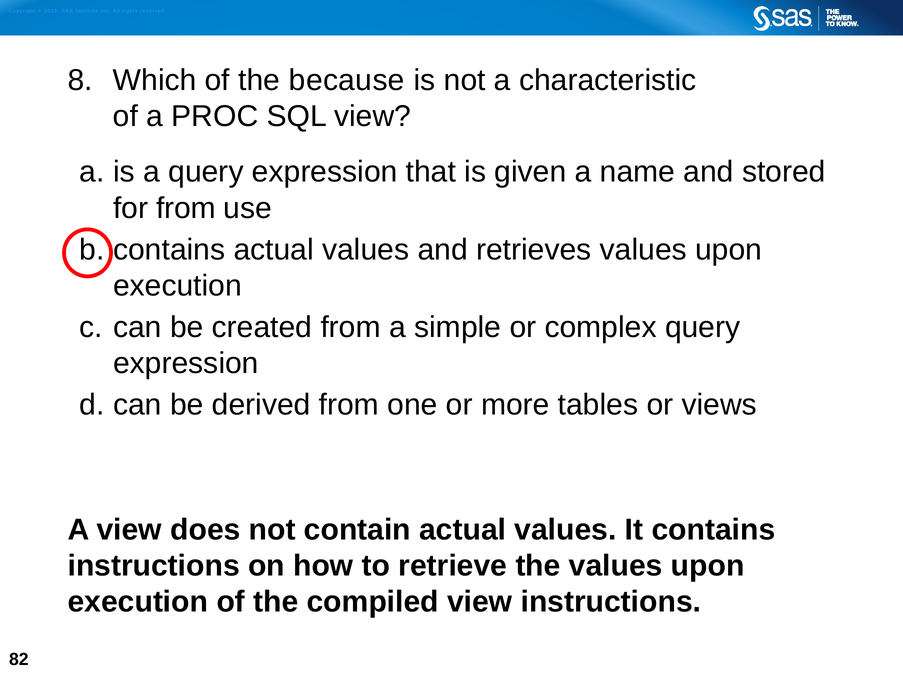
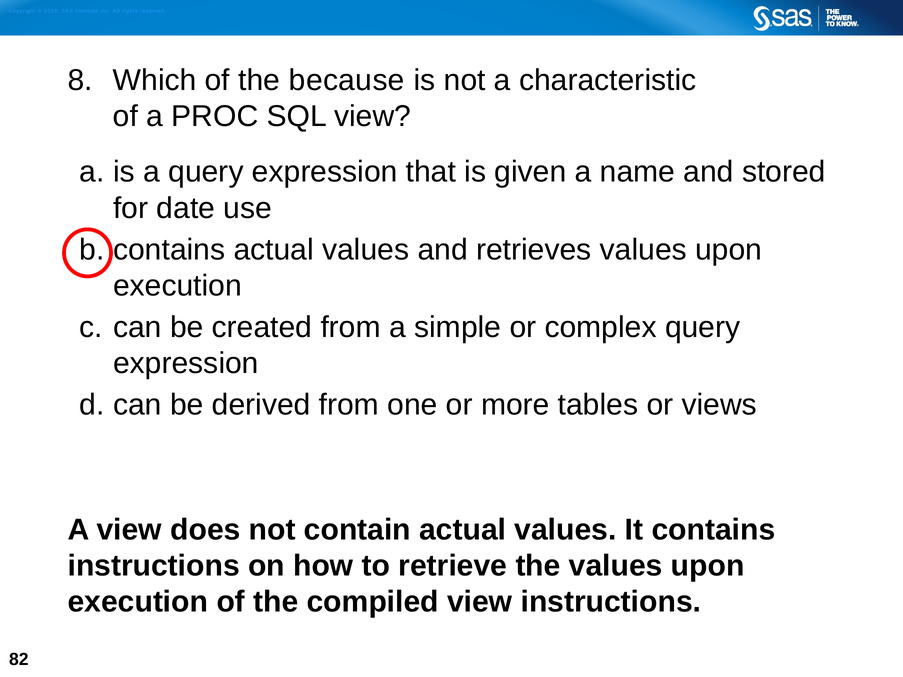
for from: from -> date (186, 208)
